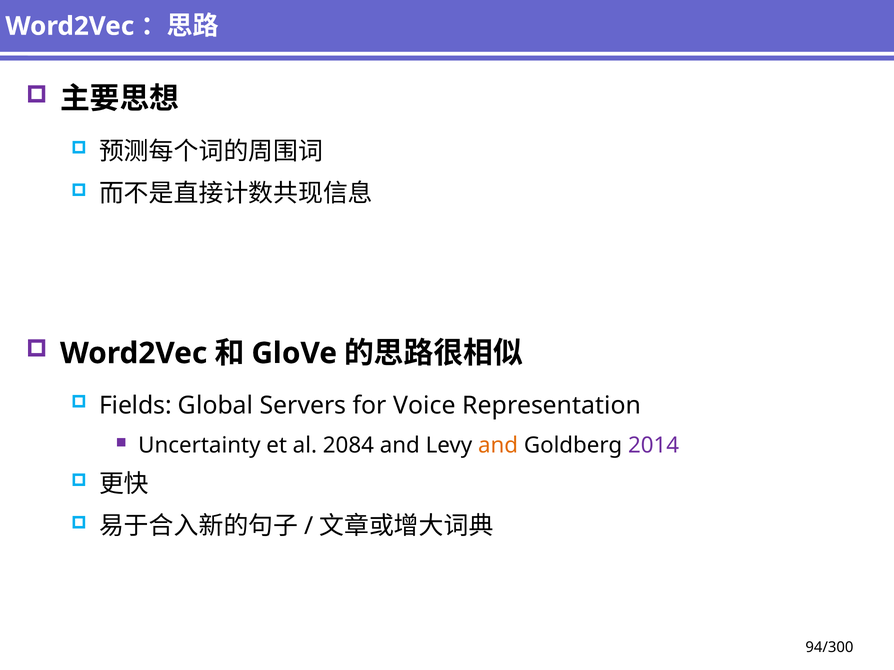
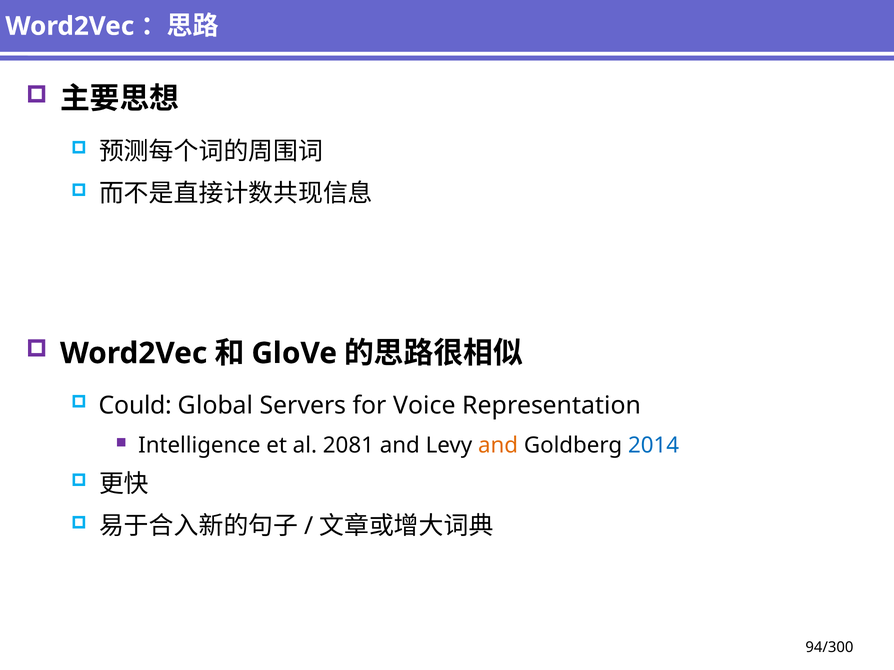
Fields: Fields -> Could (135, 406)
Uncertainty: Uncertainty -> Intelligence (199, 446)
2084: 2084 -> 2081 (348, 446)
2014 colour: purple -> blue (654, 446)
